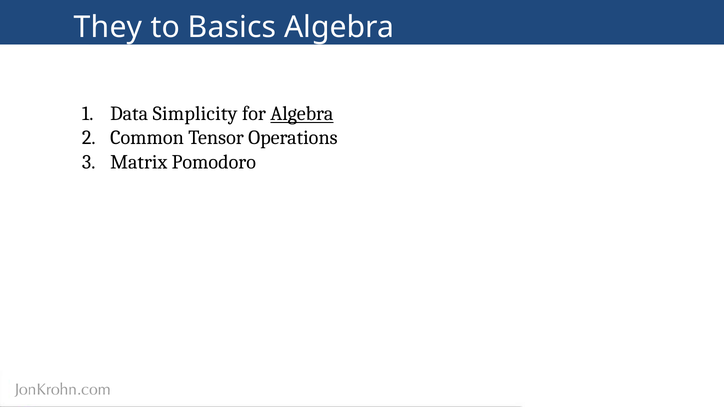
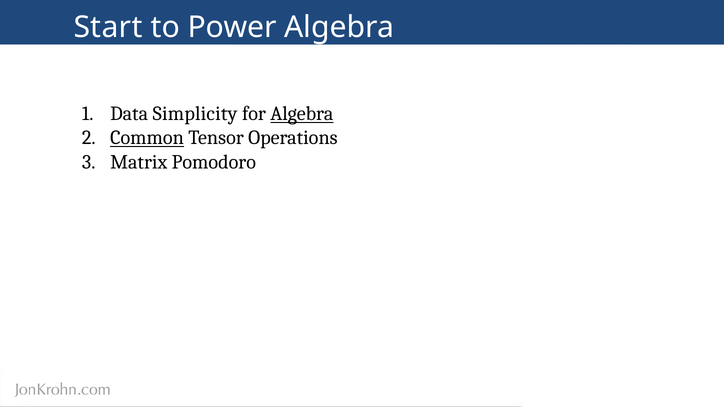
They: They -> Start (108, 27)
Basics: Basics -> Power (232, 27)
Common underline: none -> present (147, 138)
